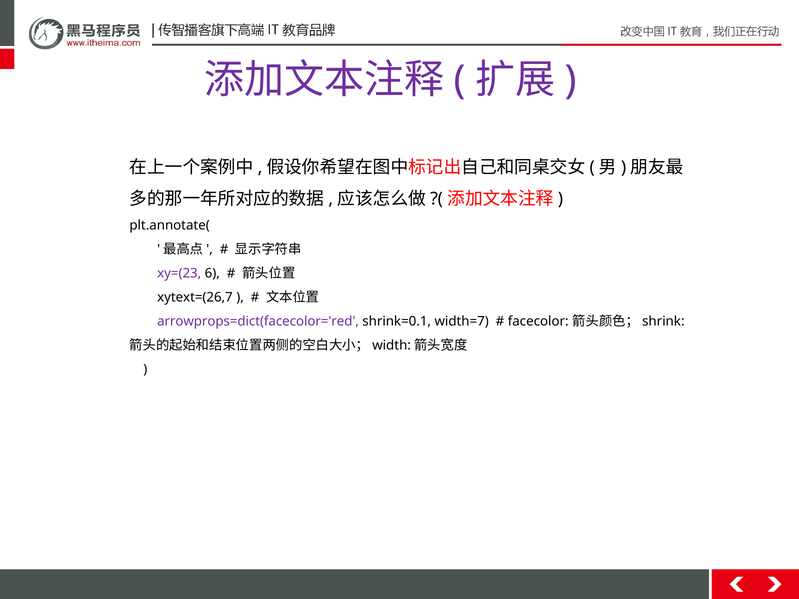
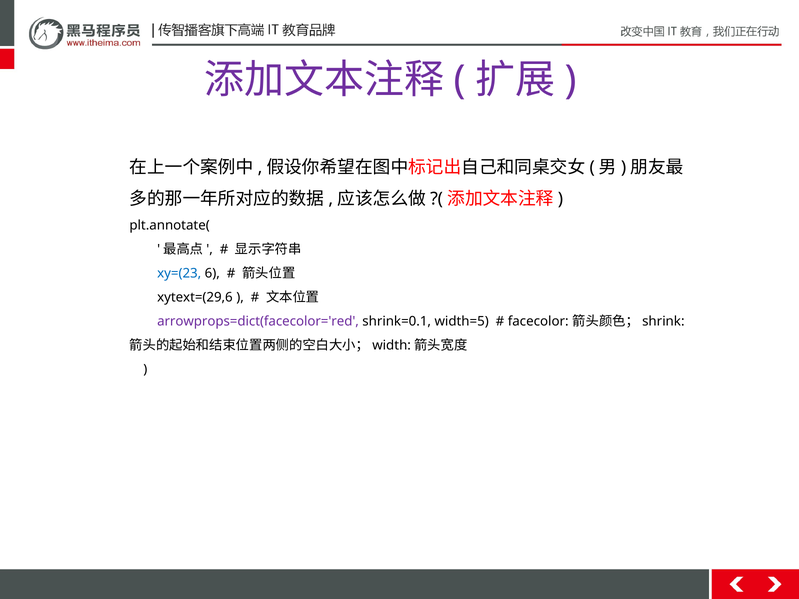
xy=(23 colour: purple -> blue (179, 273)
xytext=(26,7: xytext=(26,7 -> xytext=(29,6 (195, 297)
width=7: width=7 -> width=5 (462, 321)
